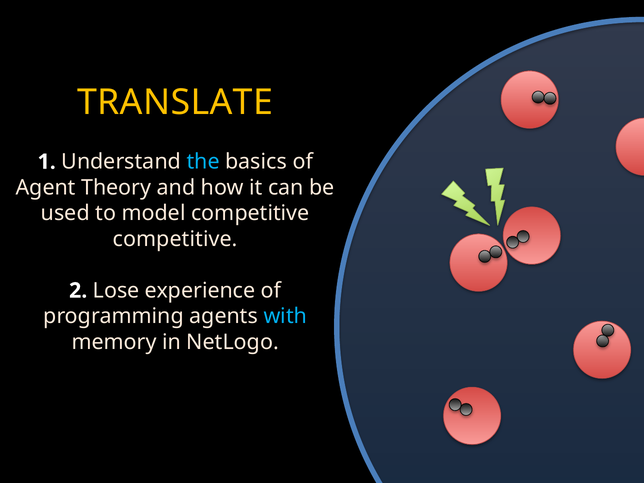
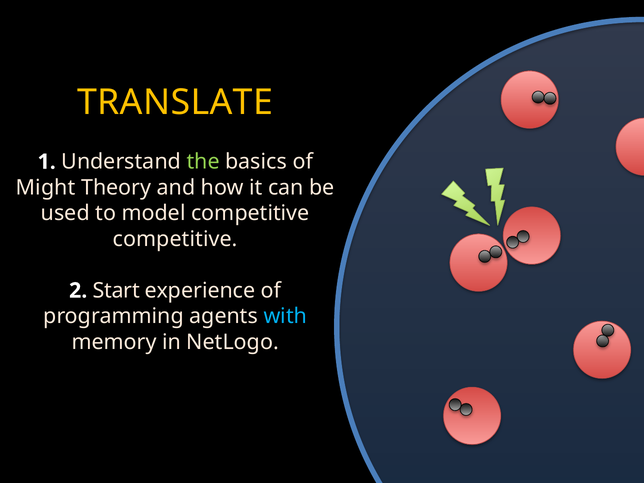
the colour: light blue -> light green (203, 162)
Agent: Agent -> Might (46, 188)
Lose: Lose -> Start (116, 291)
